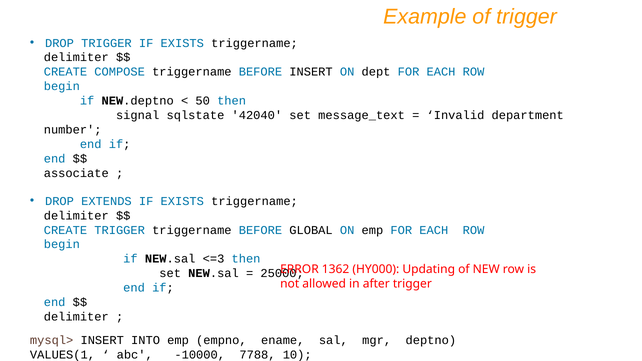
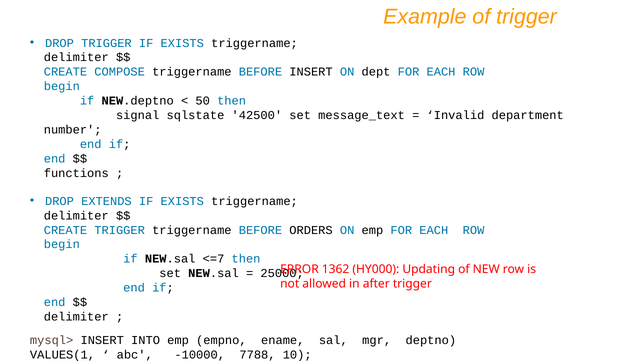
42040: 42040 -> 42500 (257, 115)
associate: associate -> functions (76, 173)
GLOBAL: GLOBAL -> ORDERS (311, 230)
<=3: <=3 -> <=7 (214, 259)
